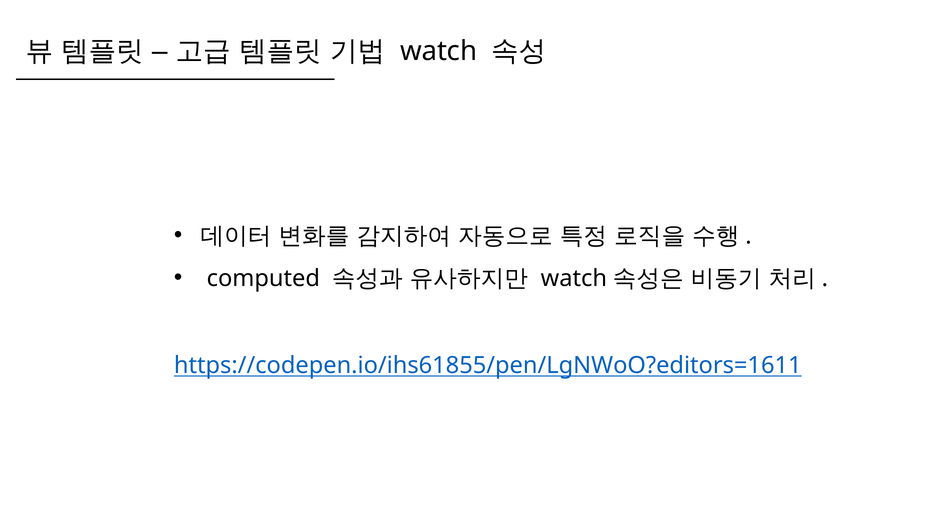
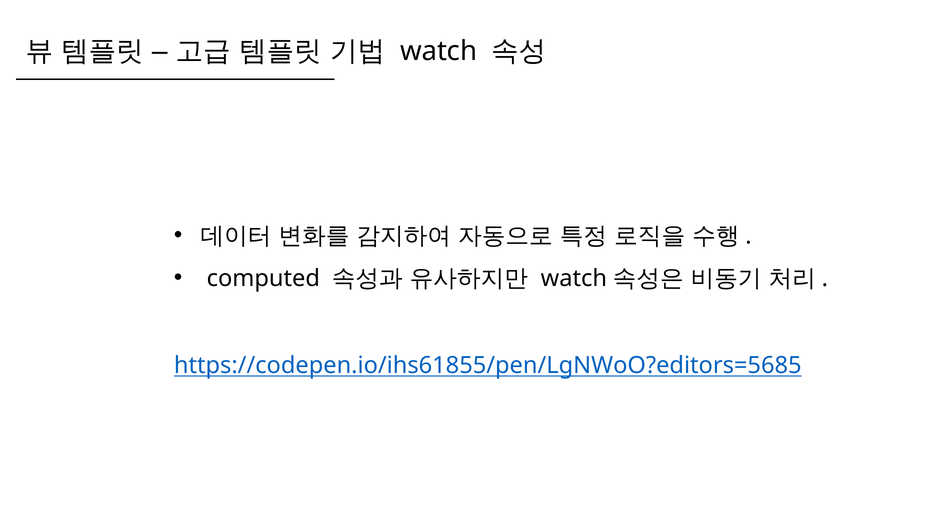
https://codepen.io/ihs61855/pen/LgNWoO?editors=1611: https://codepen.io/ihs61855/pen/LgNWoO?editors=1611 -> https://codepen.io/ihs61855/pen/LgNWoO?editors=5685 (488, 365)
